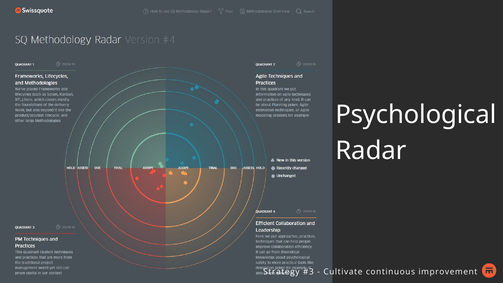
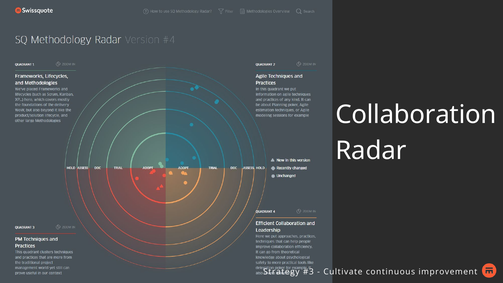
Psychological: Psychological -> Collaboration (416, 115)
